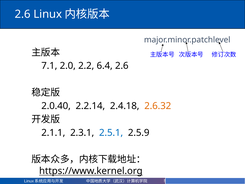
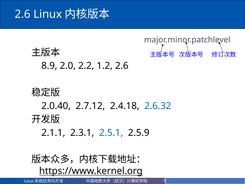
7.1: 7.1 -> 8.9 (49, 66)
6.4: 6.4 -> 1.2 (105, 66)
2.2.14: 2.2.14 -> 2.7.12 (90, 106)
2.6.32 colour: orange -> blue (158, 106)
